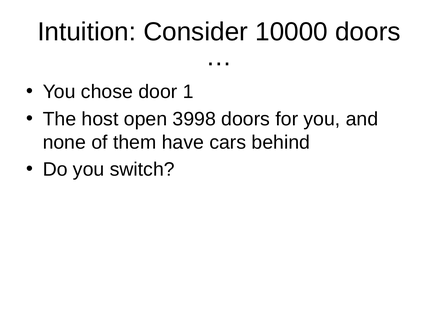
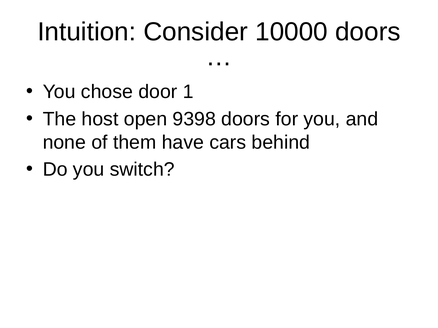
3998: 3998 -> 9398 (194, 119)
